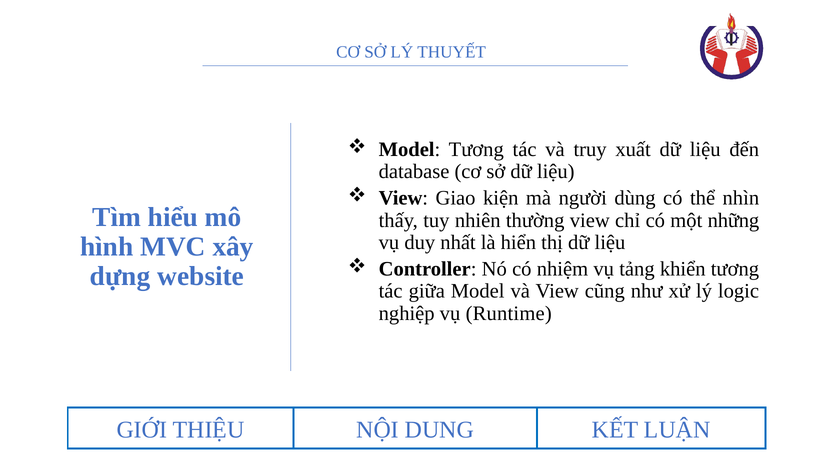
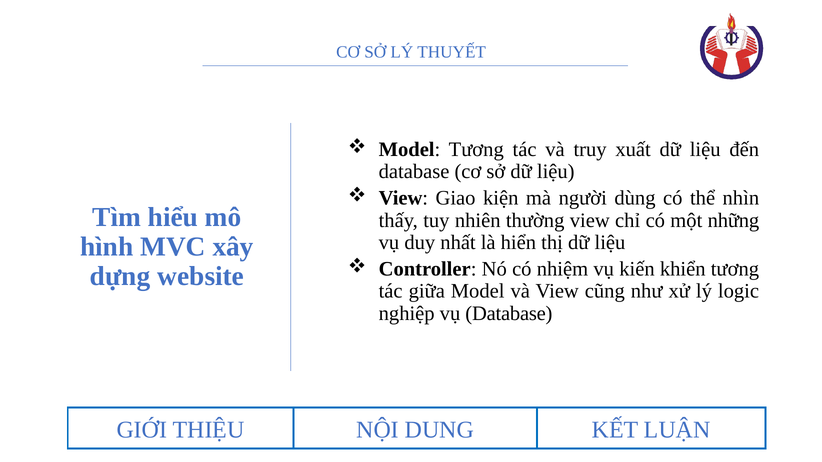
tảng: tảng -> kiến (637, 269)
vụ Runtime: Runtime -> Database (509, 314)
